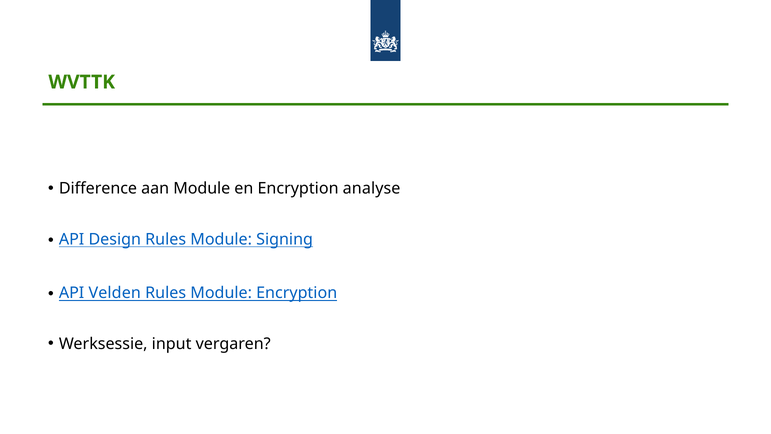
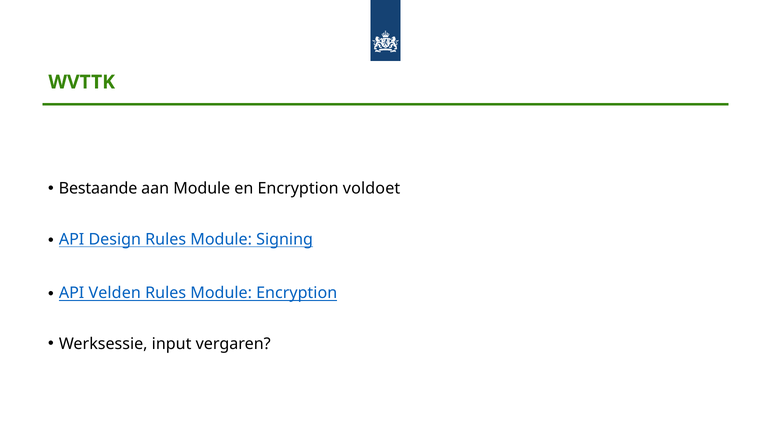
Difference: Difference -> Bestaande (98, 188)
analyse: analyse -> voldoet (372, 188)
